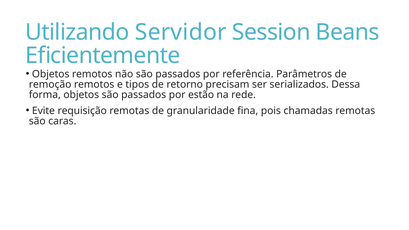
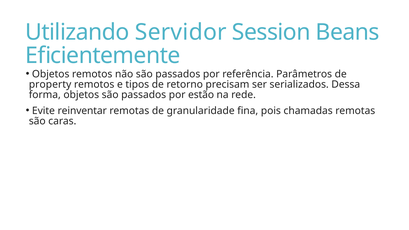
remoção: remoção -> property (50, 84)
requisição: requisição -> reinventar (82, 111)
